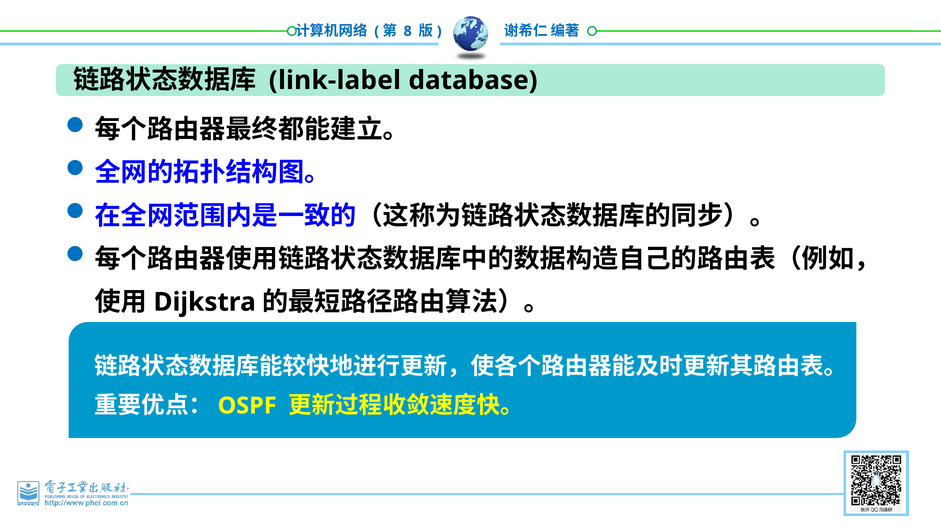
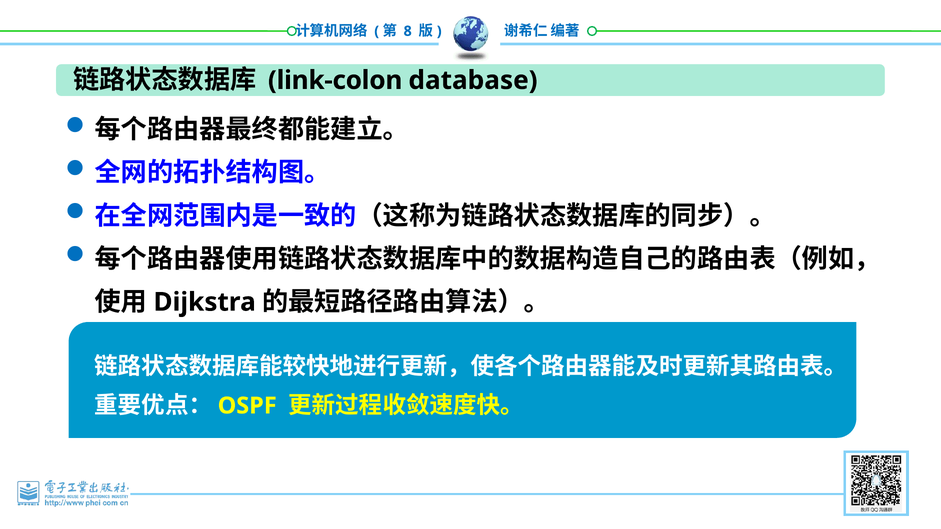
link-label: link-label -> link-colon (335, 80)
